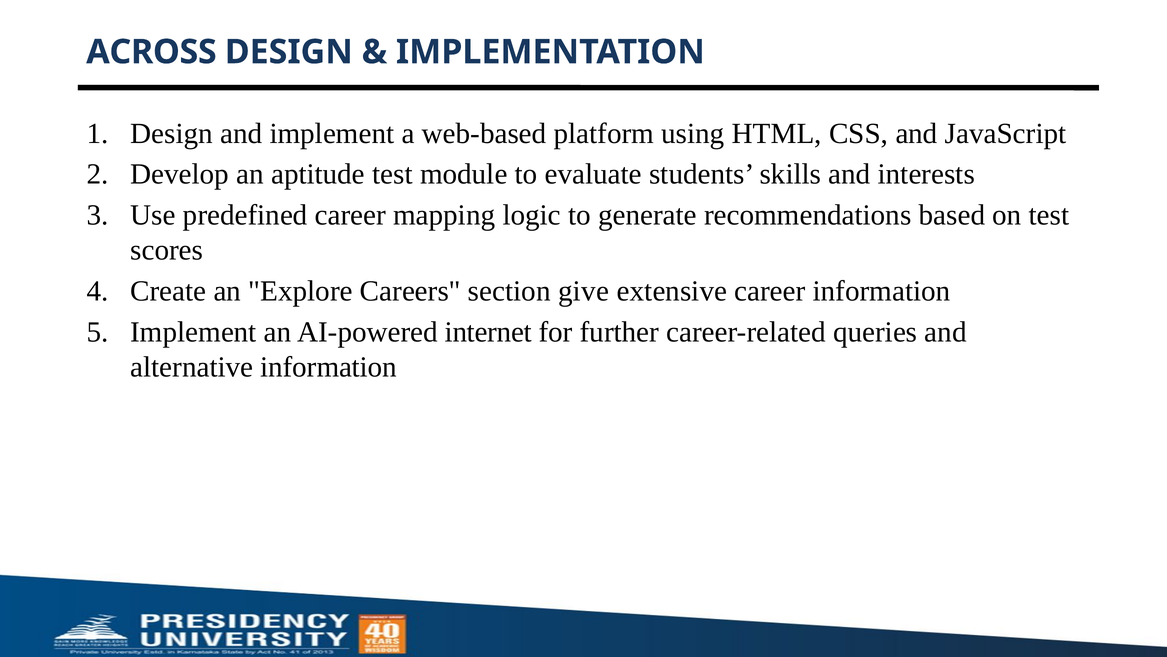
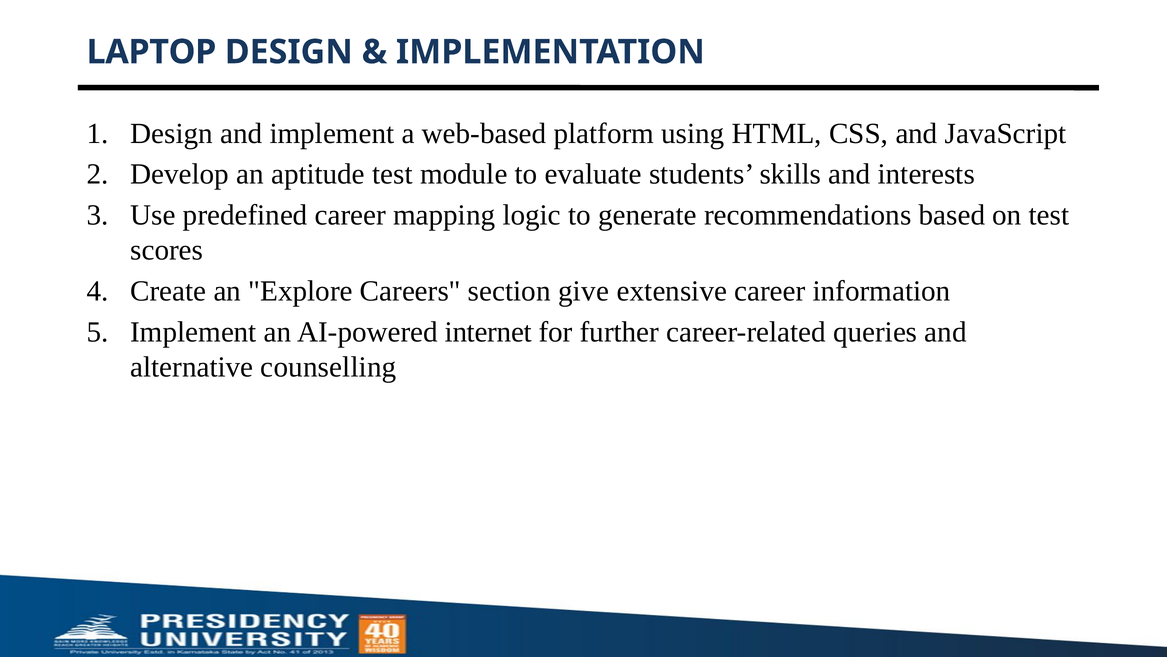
ACROSS: ACROSS -> LAPTOP (151, 52)
alternative information: information -> counselling (328, 367)
